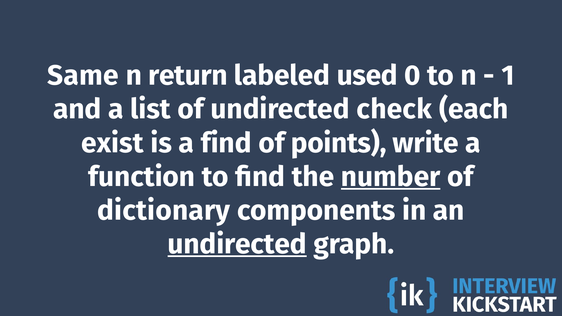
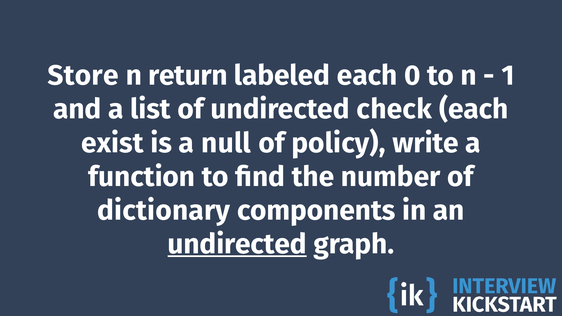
Same: Same -> Store (83, 76)
labeled used: used -> each (367, 76)
a find: find -> null (226, 143)
points: points -> policy (339, 143)
number underline: present -> none (391, 177)
